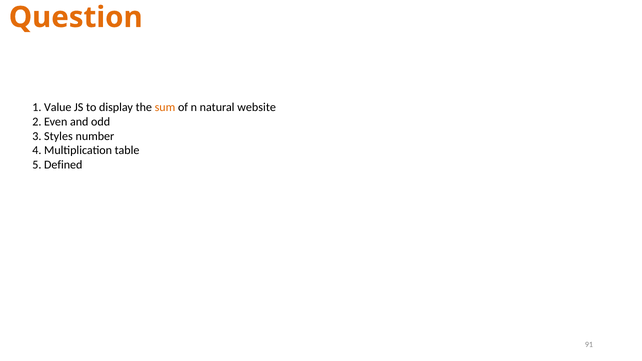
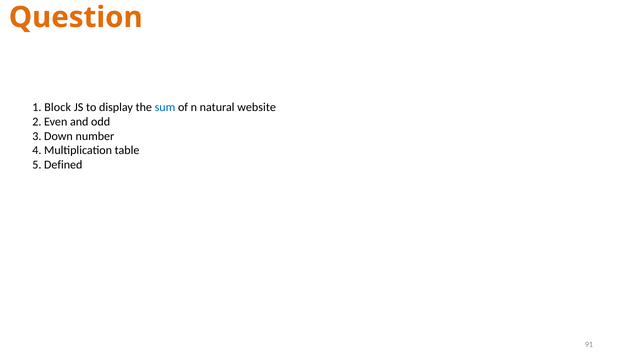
Value: Value -> Block (58, 107)
sum colour: orange -> blue (165, 107)
Styles: Styles -> Down (58, 136)
